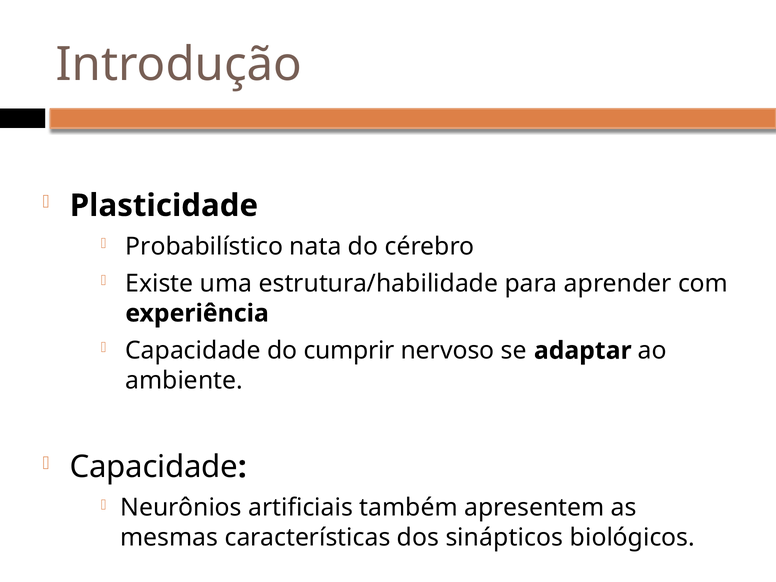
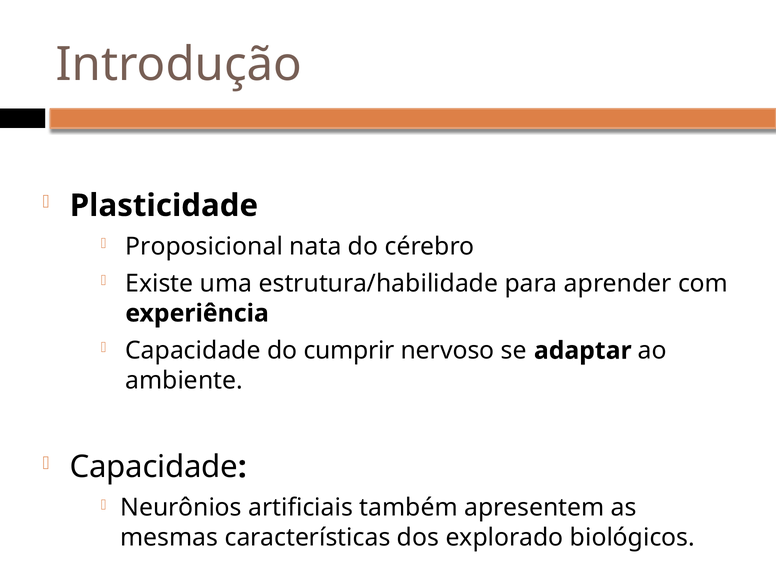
Probabilístico: Probabilístico -> Proposicional (204, 246)
sinápticos: sinápticos -> explorado (504, 537)
